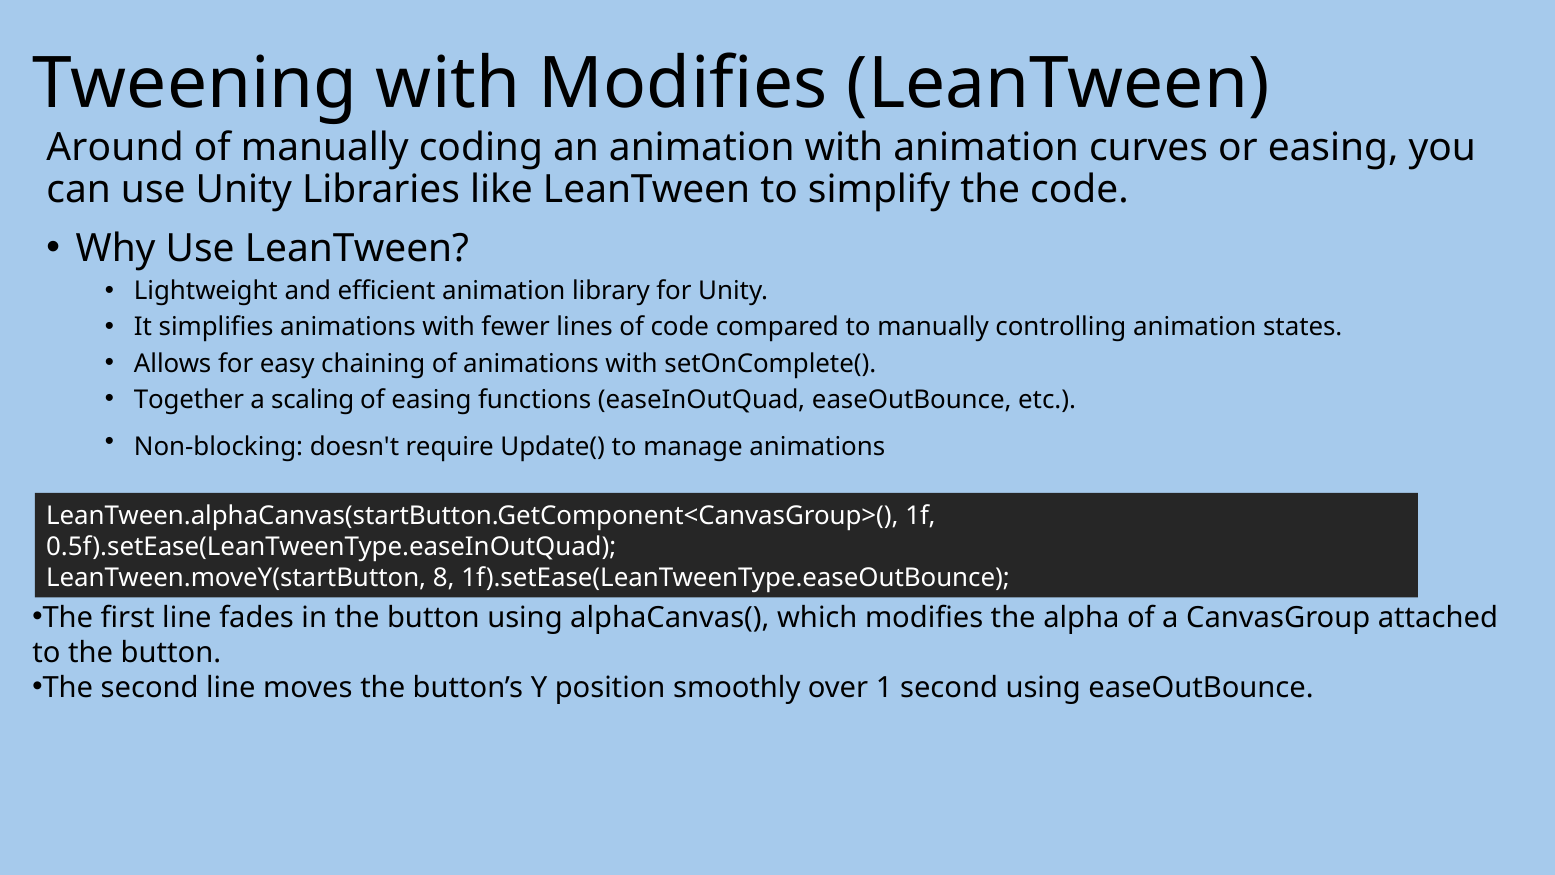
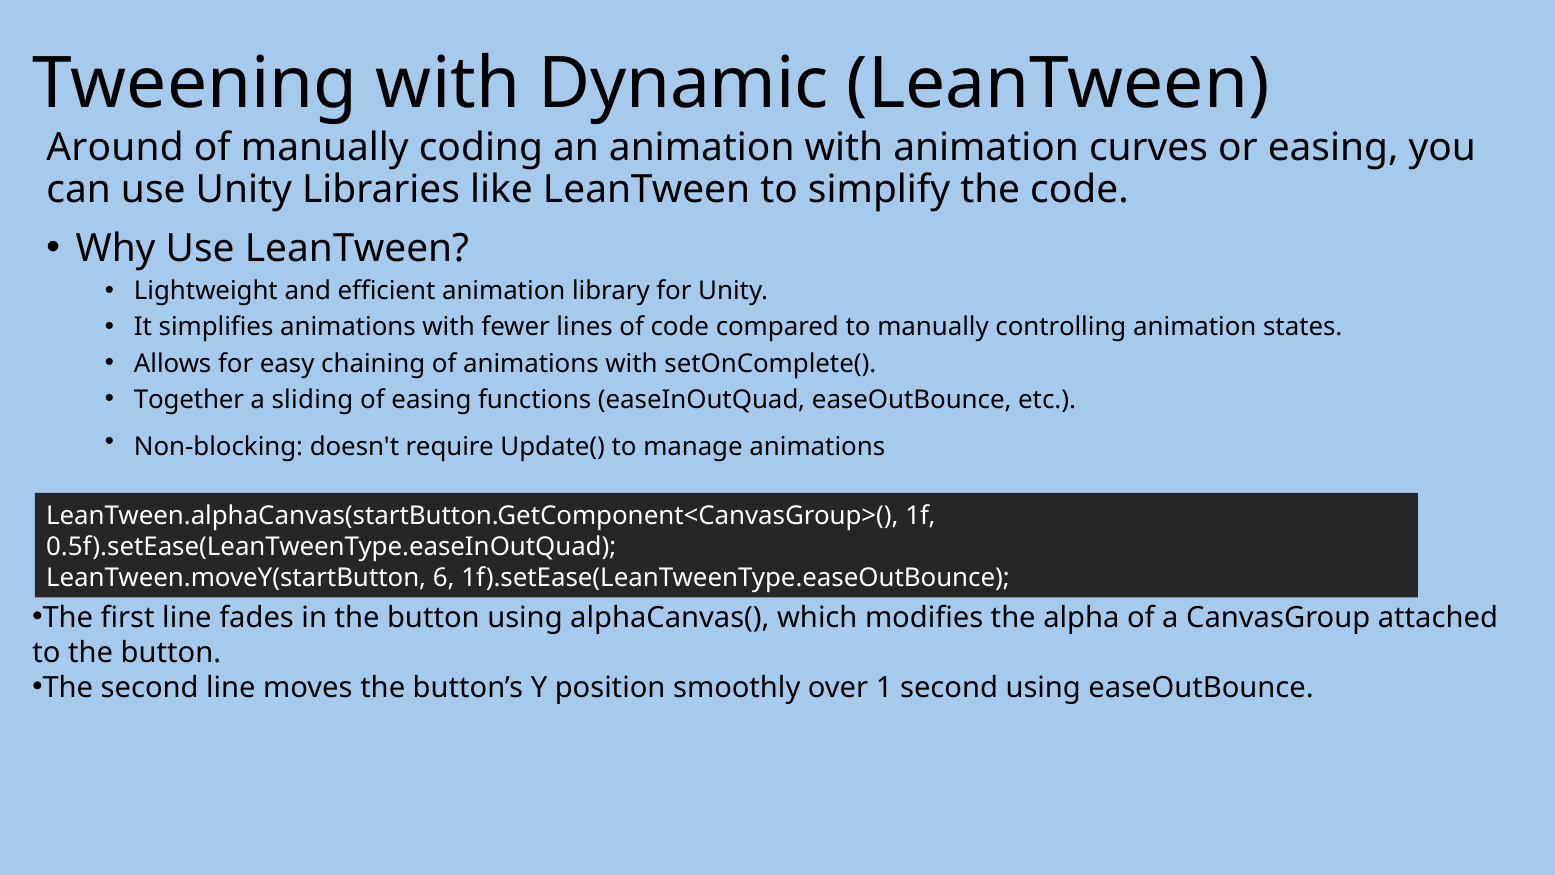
with Modifies: Modifies -> Dynamic (684, 84)
scaling: scaling -> sliding (312, 399)
8: 8 -> 6 (444, 578)
